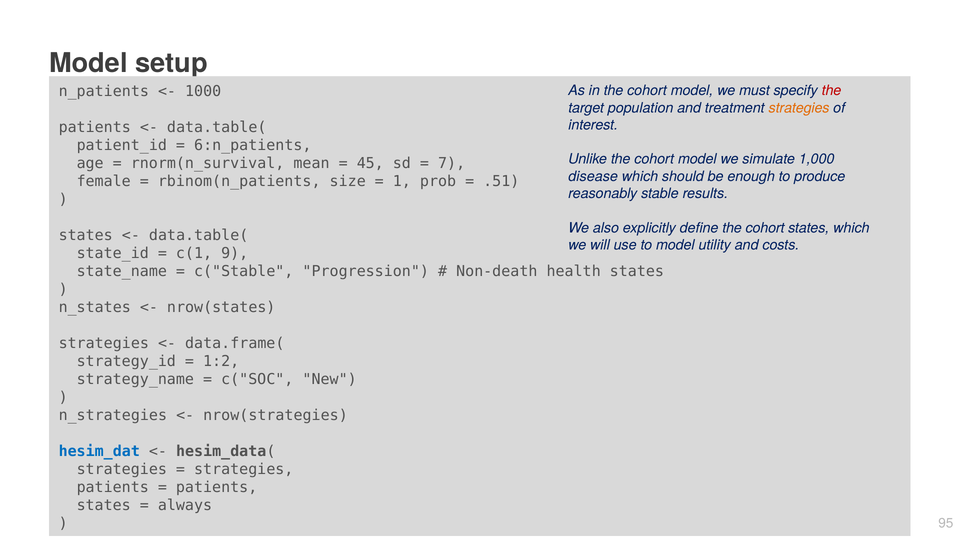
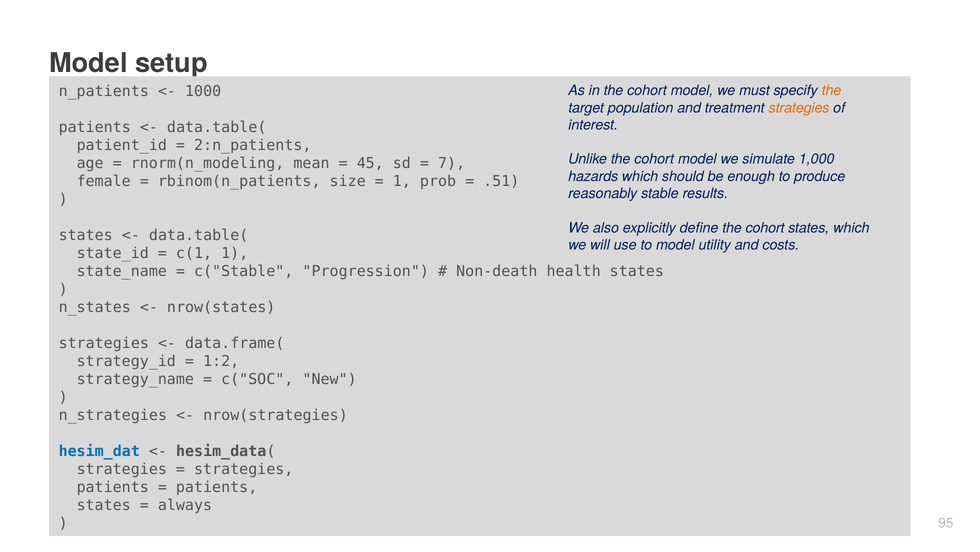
the colour: red -> orange (831, 91)
6:n_patients: 6:n_patients -> 2:n_patients (253, 145)
rnorm(n_survival: rnorm(n_survival -> rnorm(n_modeling (208, 163)
disease: disease -> hazards (593, 176)
c(1 9: 9 -> 1 (235, 253)
